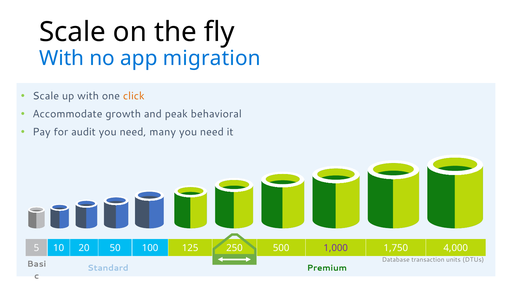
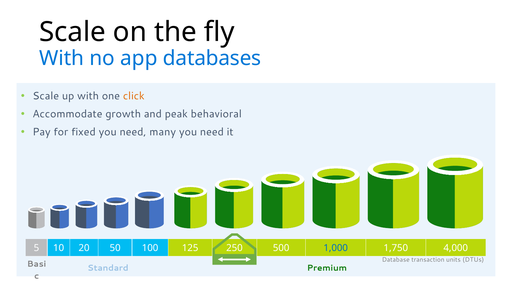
migration: migration -> databases (212, 58)
audit: audit -> fixed (83, 132)
1,000 colour: purple -> blue (336, 248)
